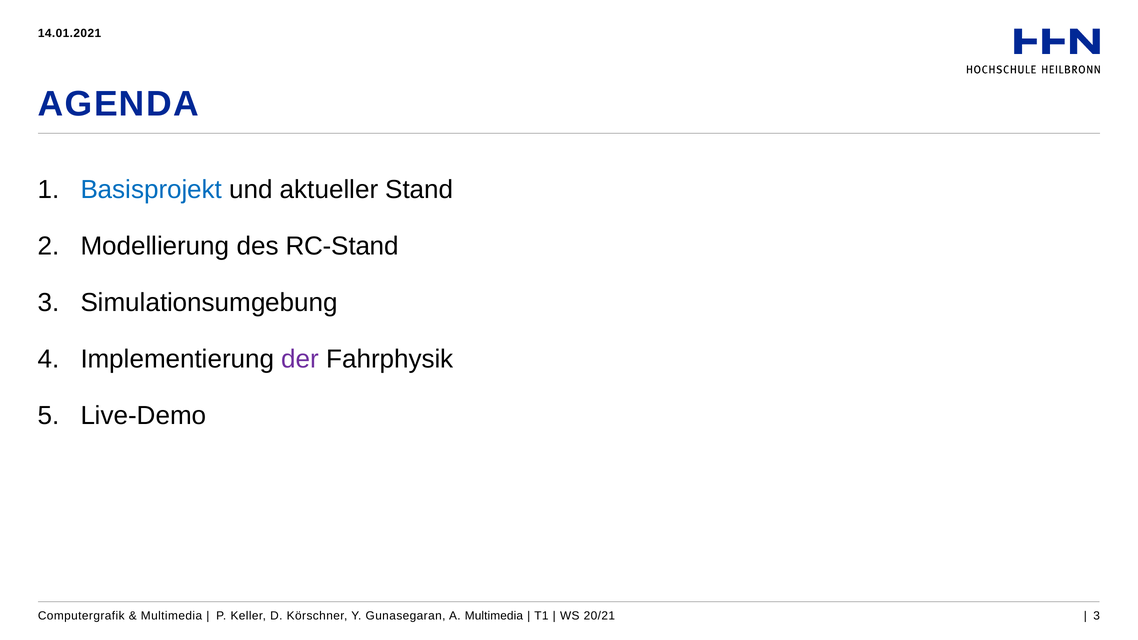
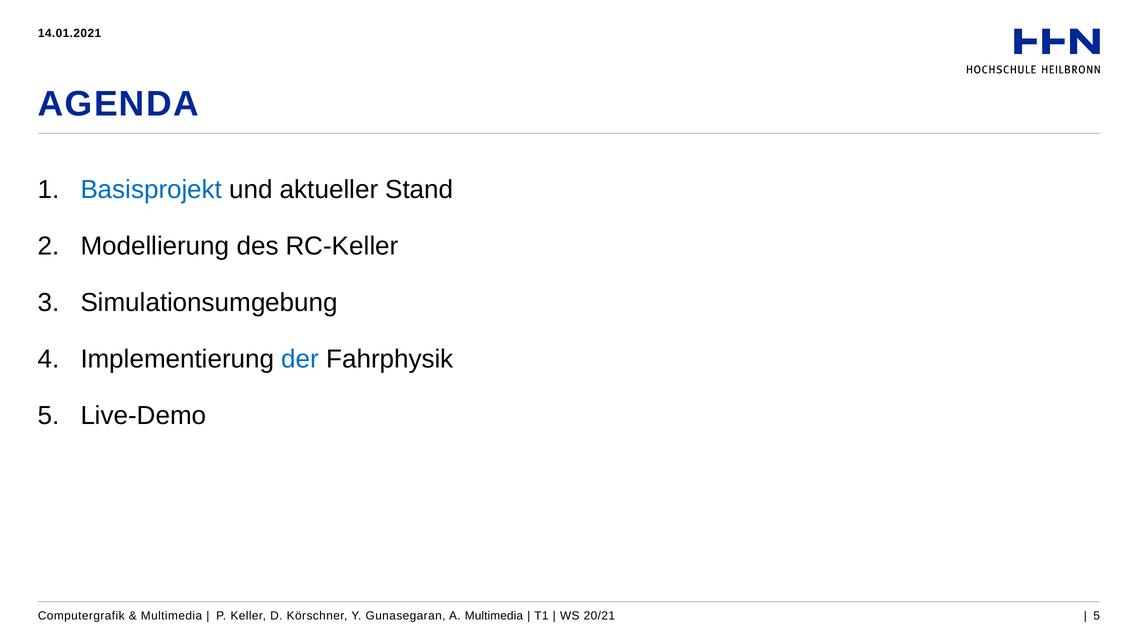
RC-Stand: RC-Stand -> RC-Keller (342, 246)
der colour: purple -> blue (300, 359)
3: 3 -> 5 (1097, 616)
